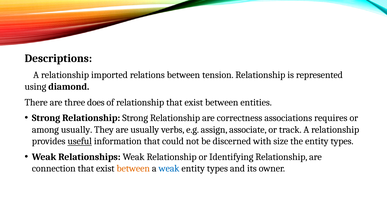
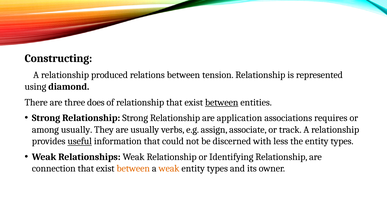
Descriptions: Descriptions -> Constructing (58, 58)
imported: imported -> produced (109, 75)
between underline: none -> present (222, 102)
correctness: correctness -> application (239, 118)
size: size -> less (281, 141)
weak colour: blue -> orange (169, 168)
